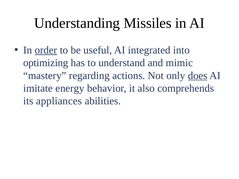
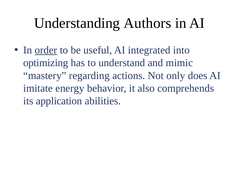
Missiles: Missiles -> Authors (147, 23)
does underline: present -> none (198, 76)
appliances: appliances -> application (59, 101)
